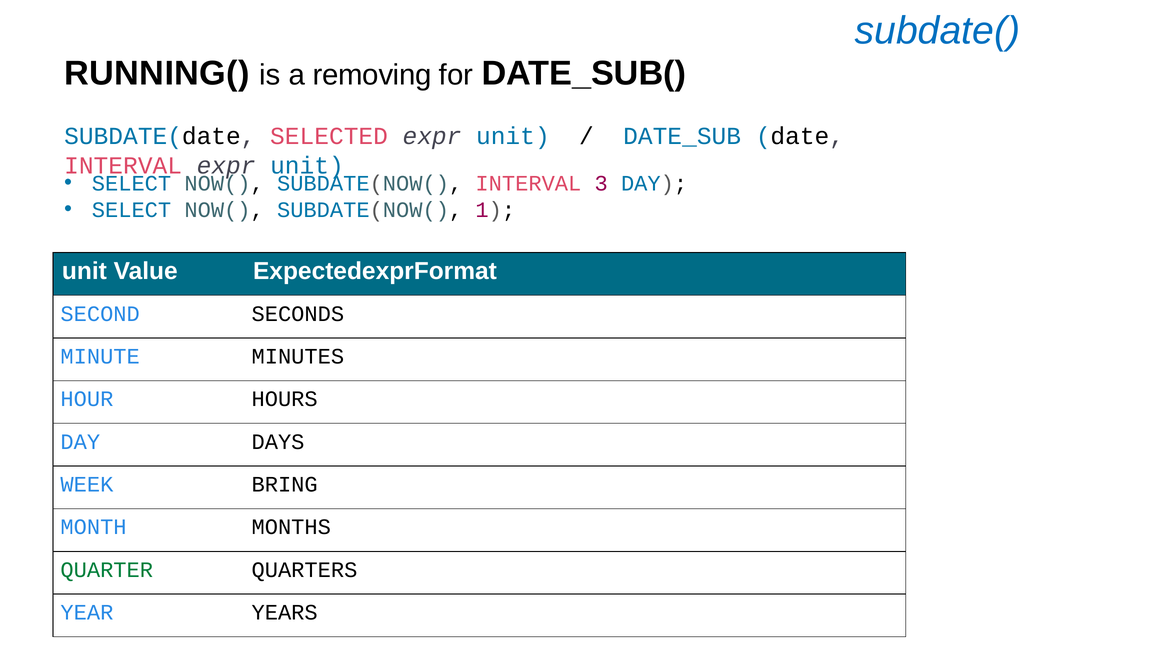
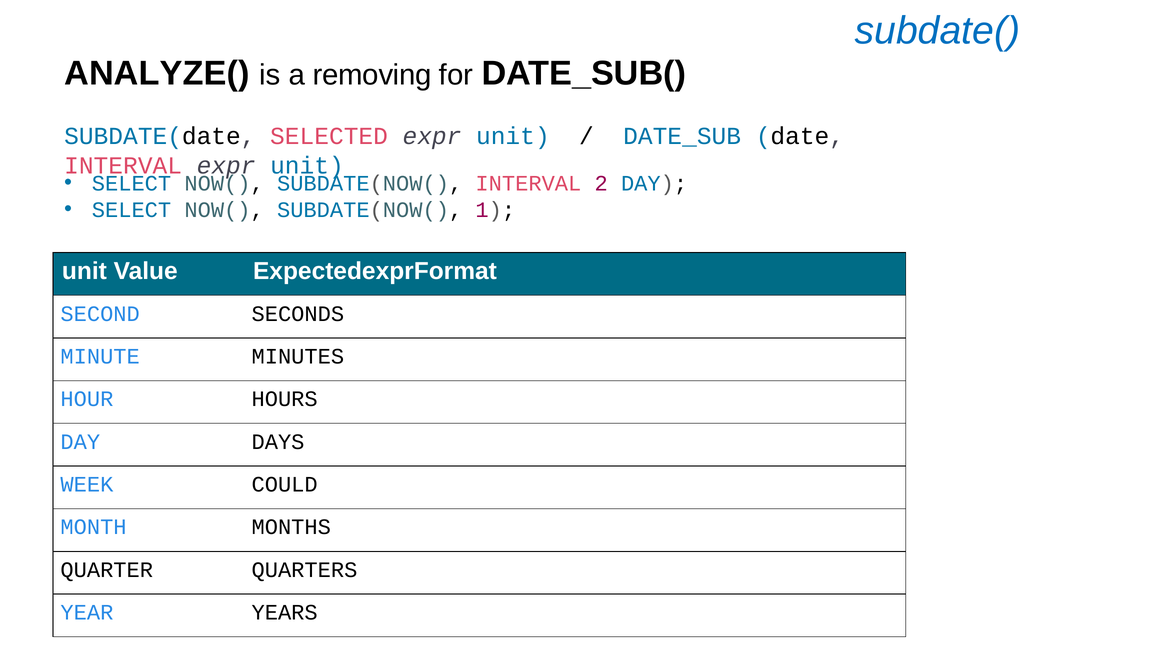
RUNNING(: RUNNING( -> ANALYZE( (157, 73)
3: 3 -> 2 (601, 183)
BRING: BRING -> COULD (285, 484)
QUARTER colour: green -> black (107, 569)
